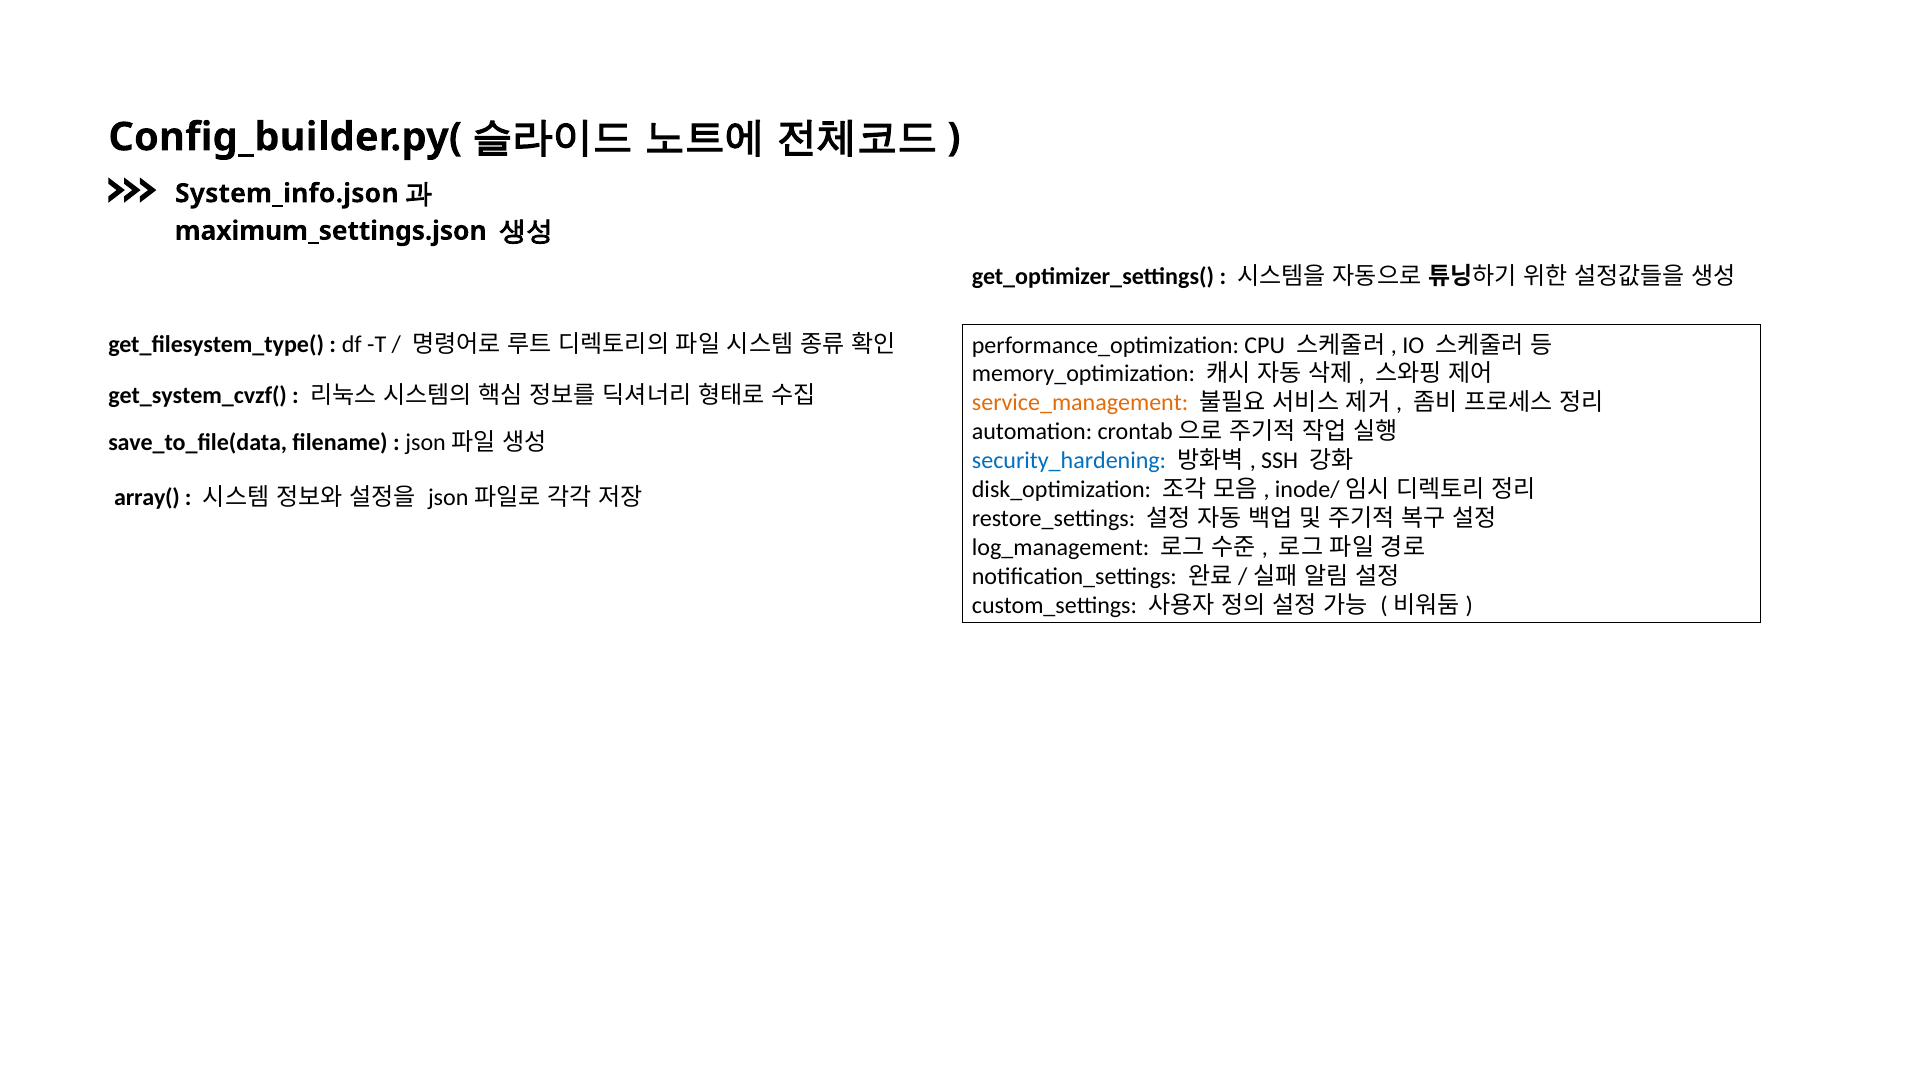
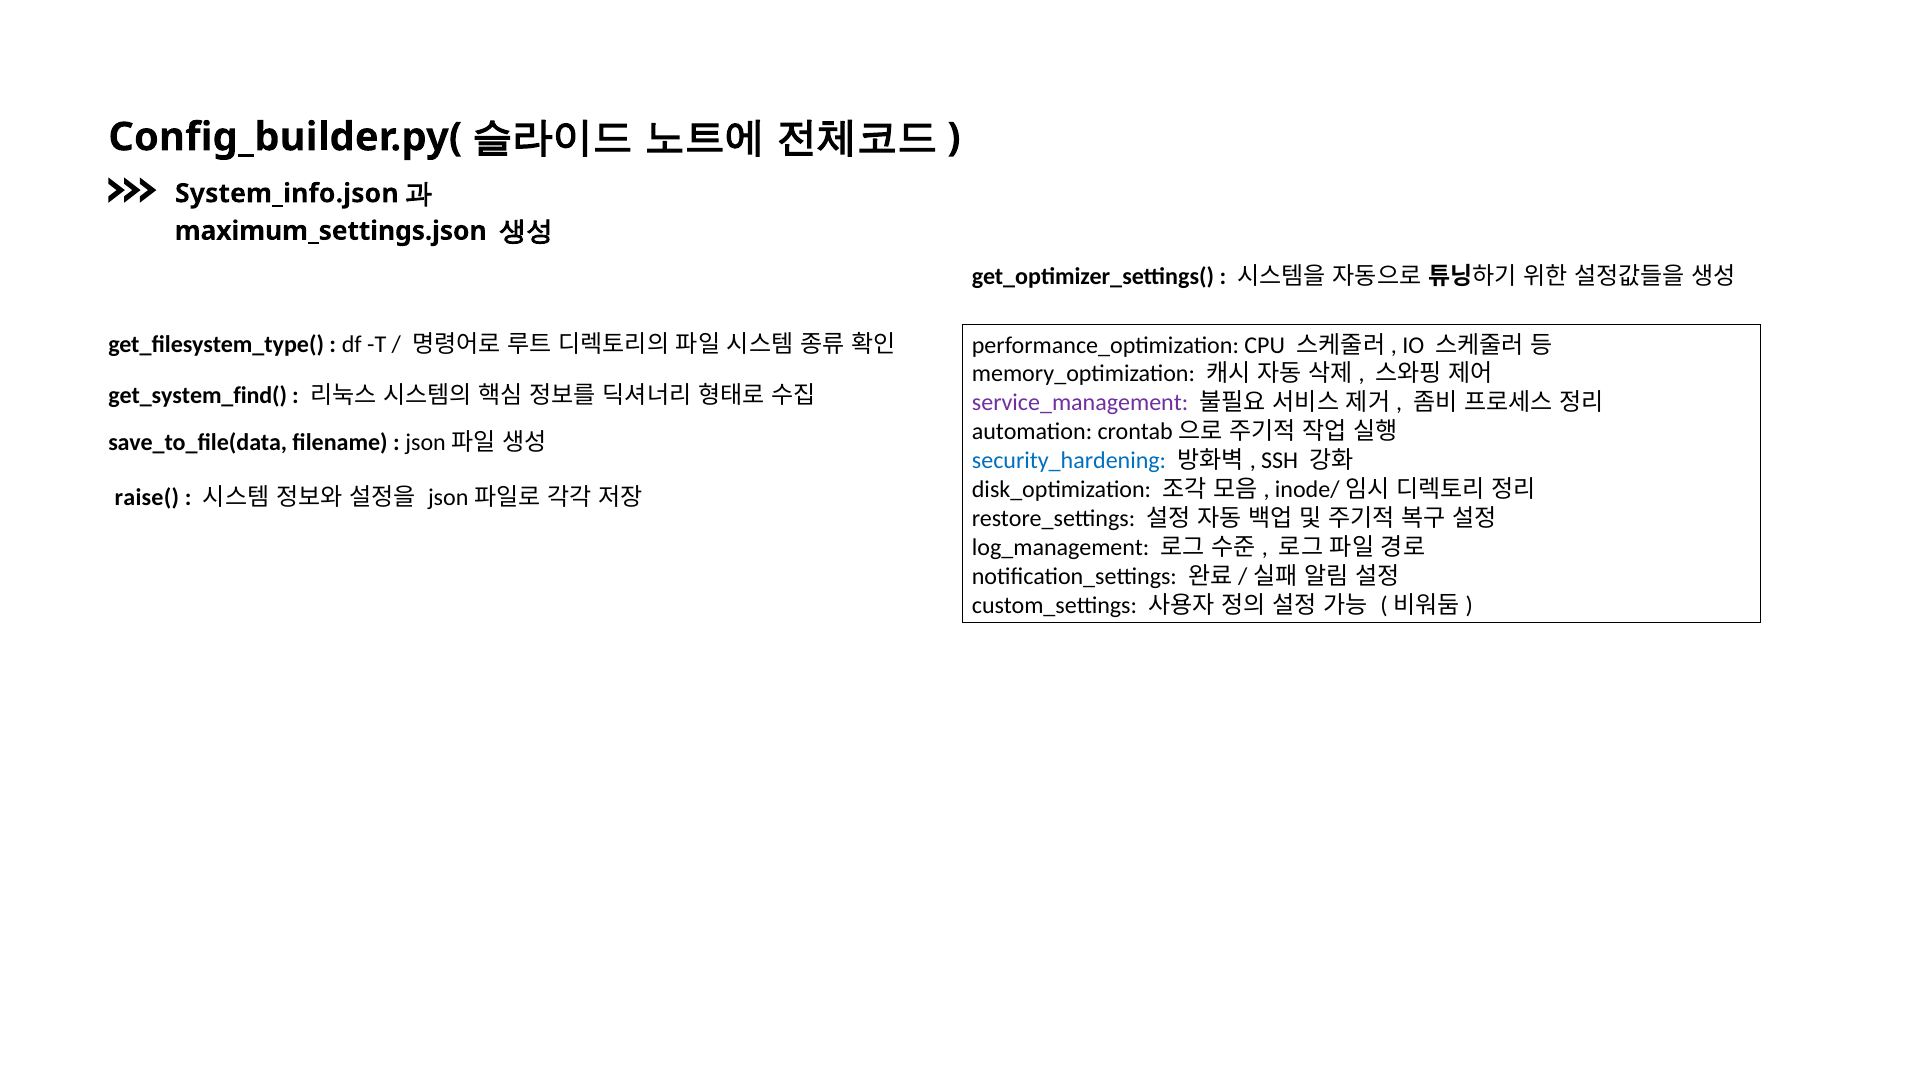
get_system_cvzf(: get_system_cvzf( -> get_system_find( (198, 396)
service_management colour: orange -> purple (1080, 403)
array(: array( -> raise( (147, 497)
